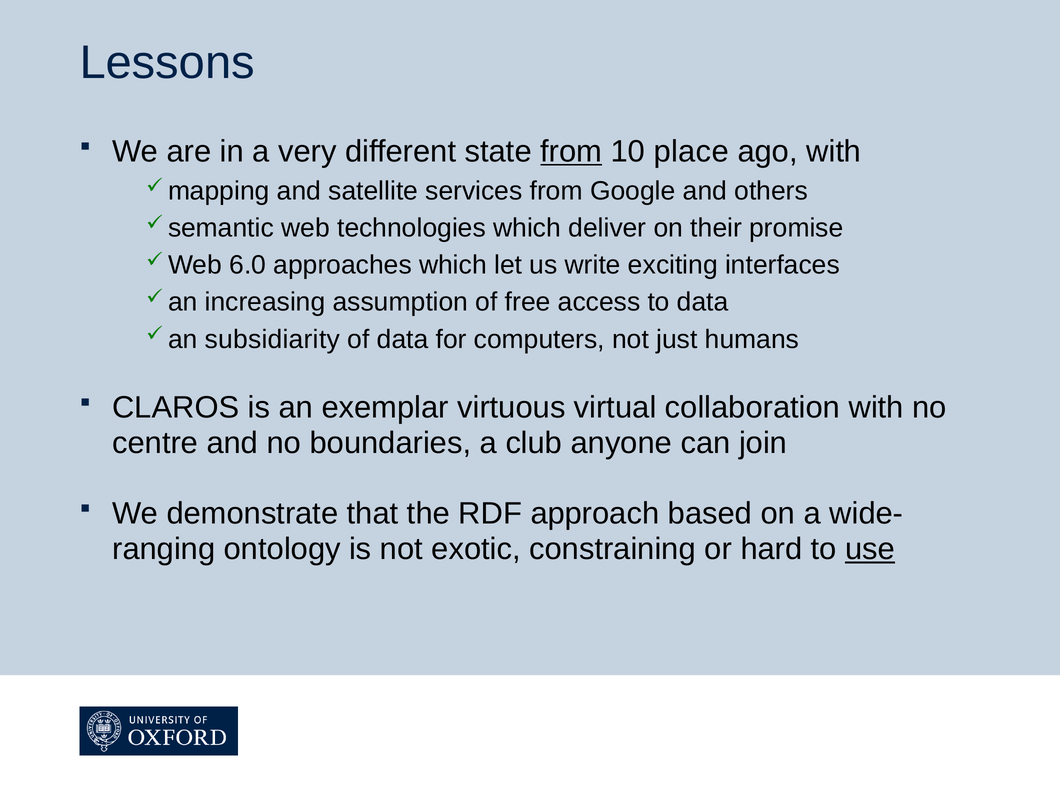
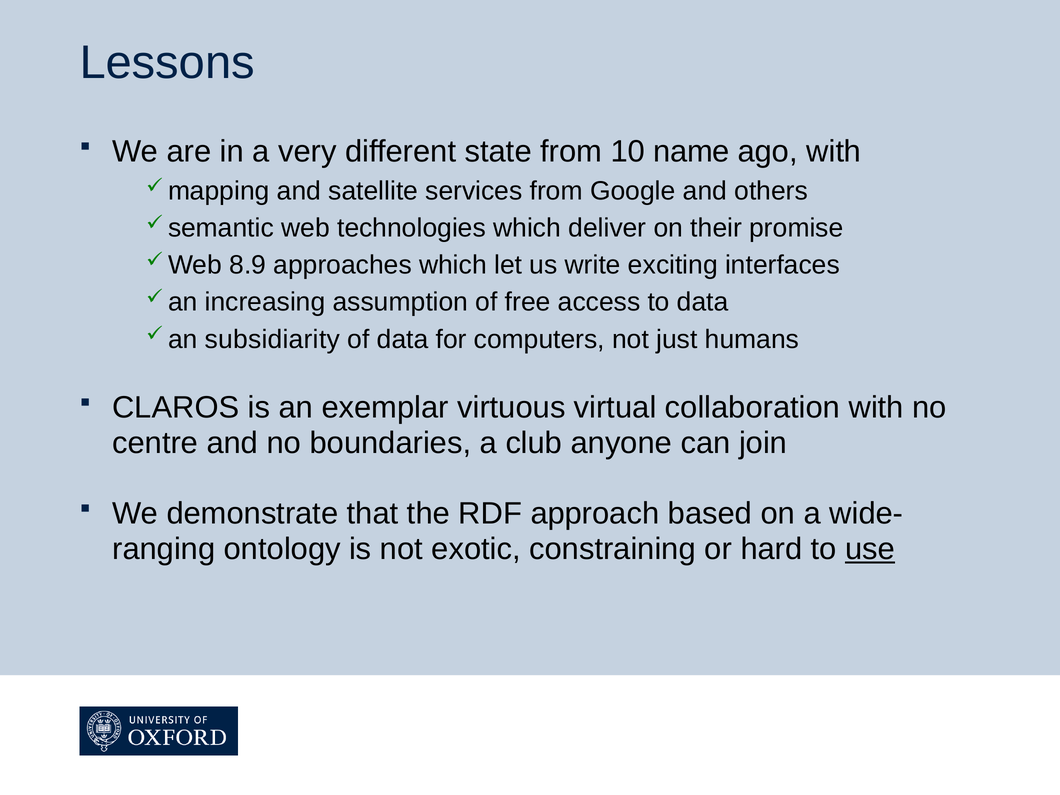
from underline: present -> none (571, 151)
place: place -> name (691, 151)
6.0: 6.0 -> 8.9 (248, 265)
